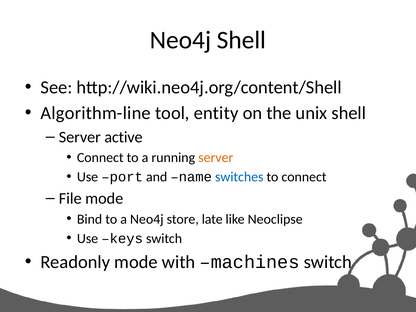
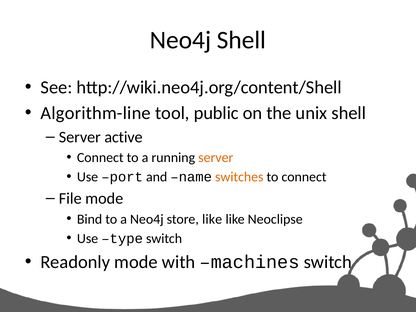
entity: entity -> public (216, 113)
switches colour: blue -> orange (239, 177)
store late: late -> like (212, 219)
keys: keys -> type (122, 239)
